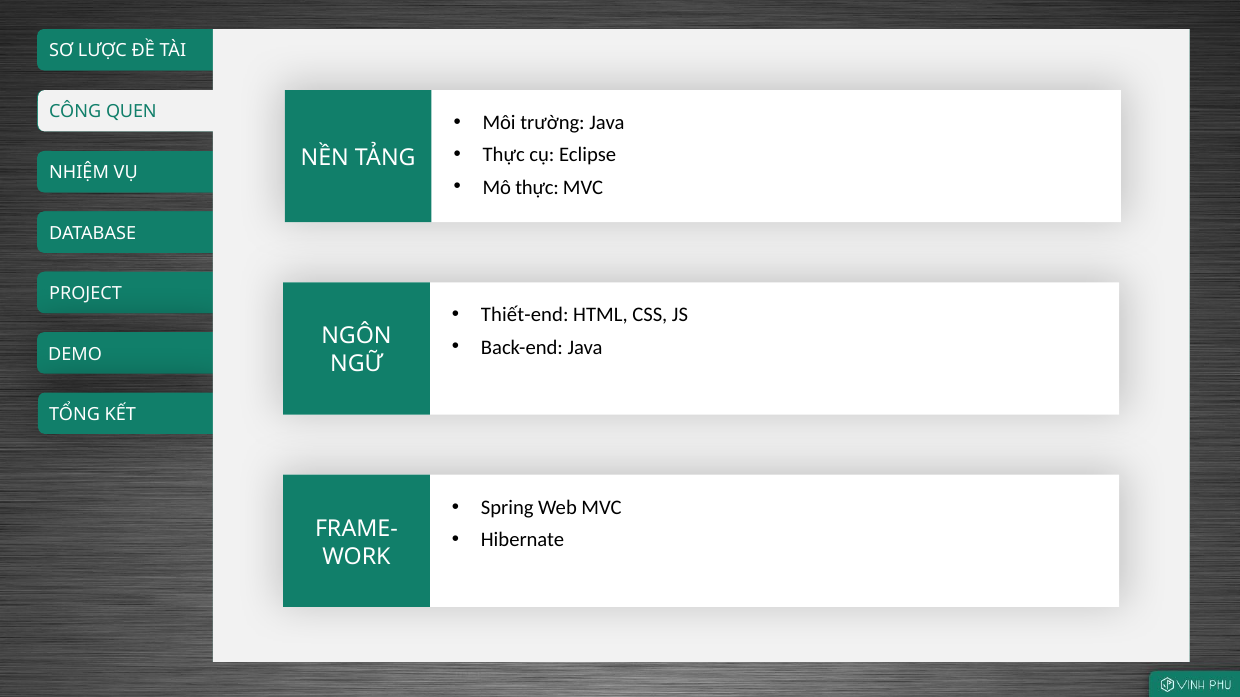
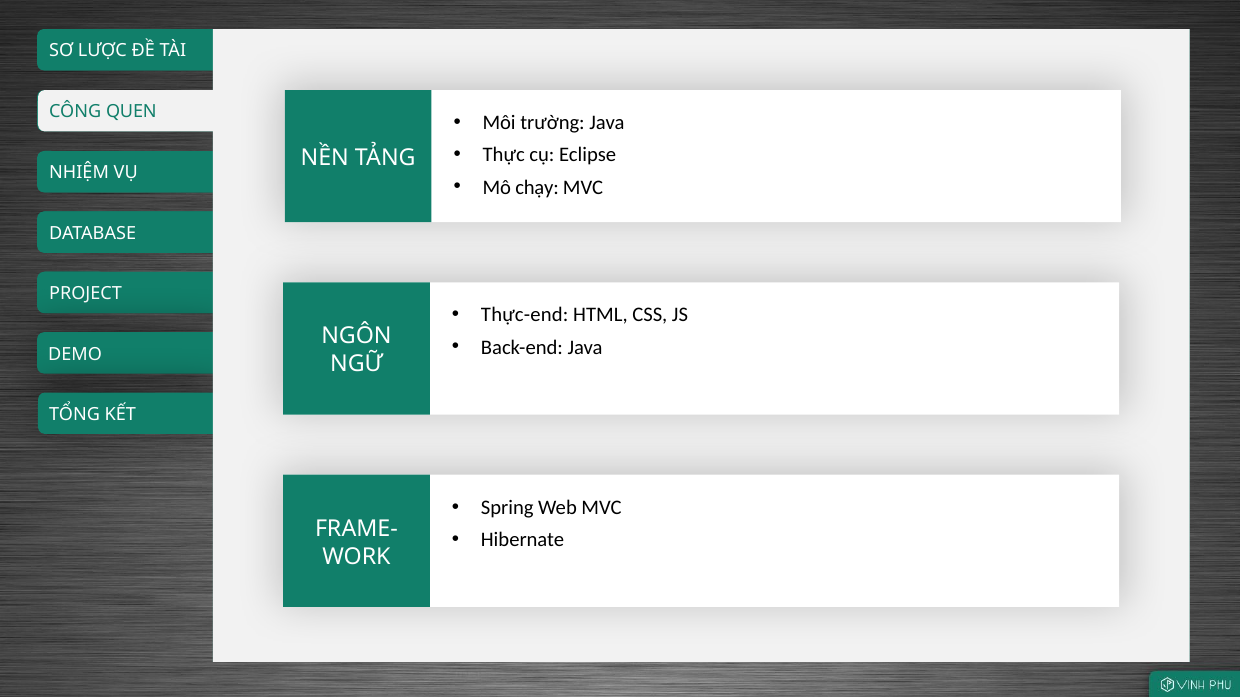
Mô thực: thực -> chạy (537, 187)
Thiết-end: Thiết-end -> Thực-end (525, 315)
